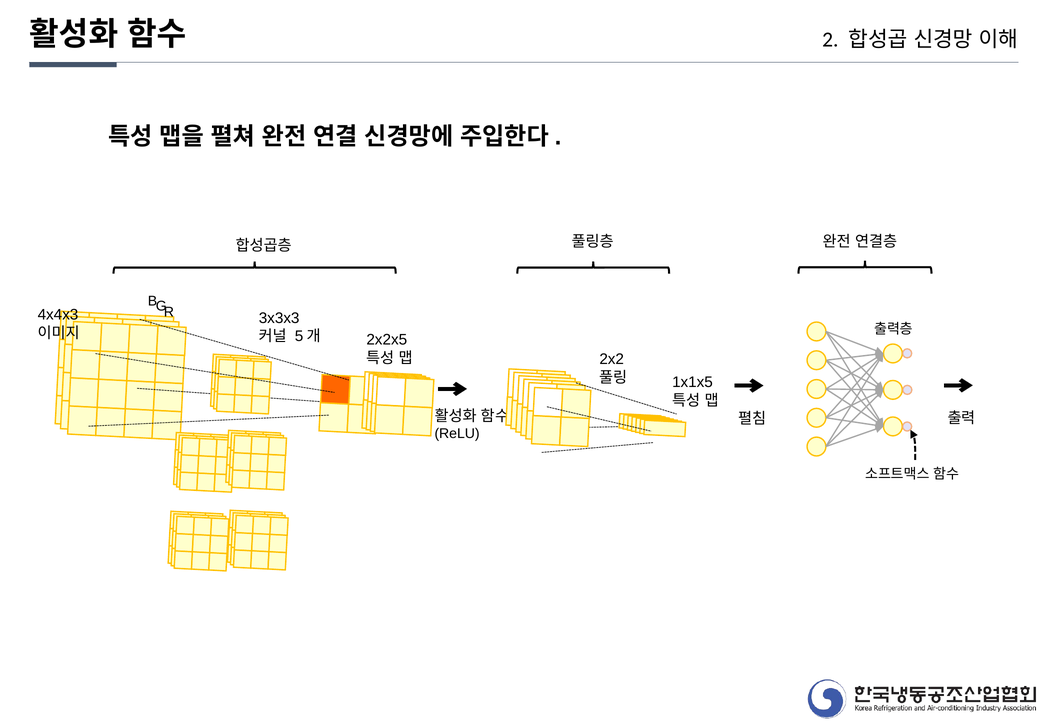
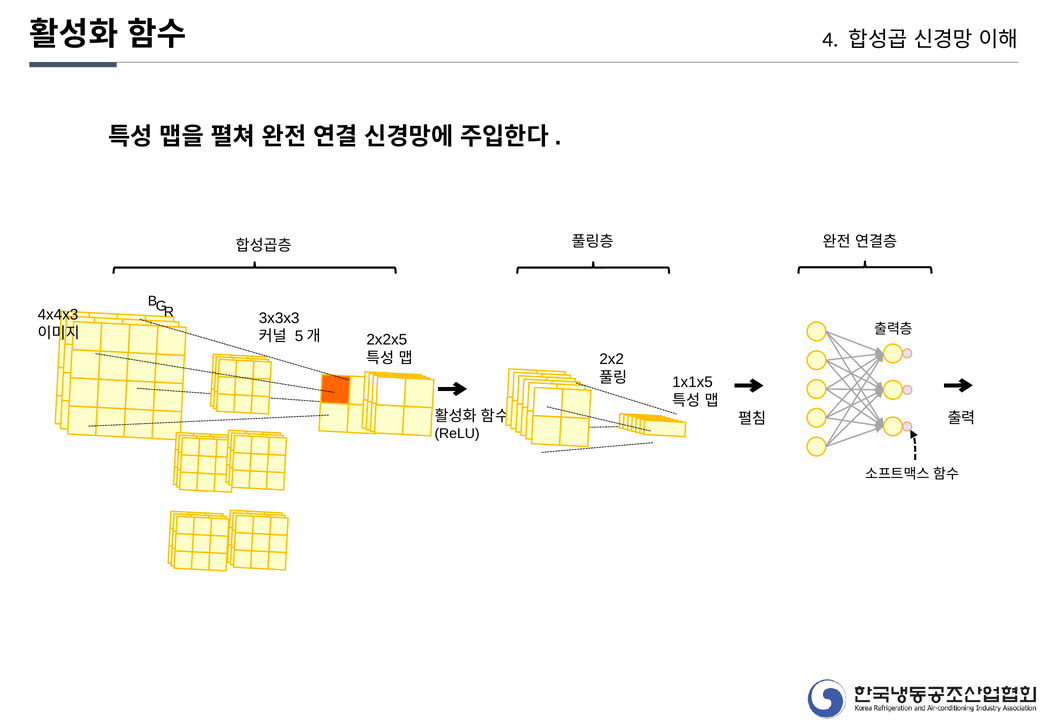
2: 2 -> 4 (830, 40)
